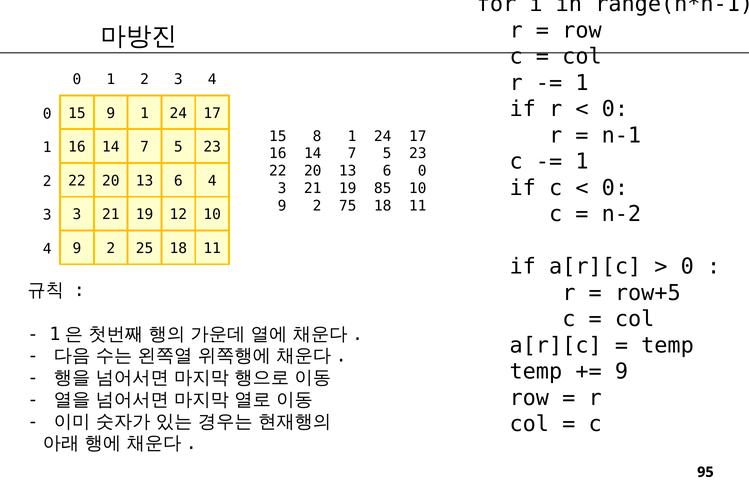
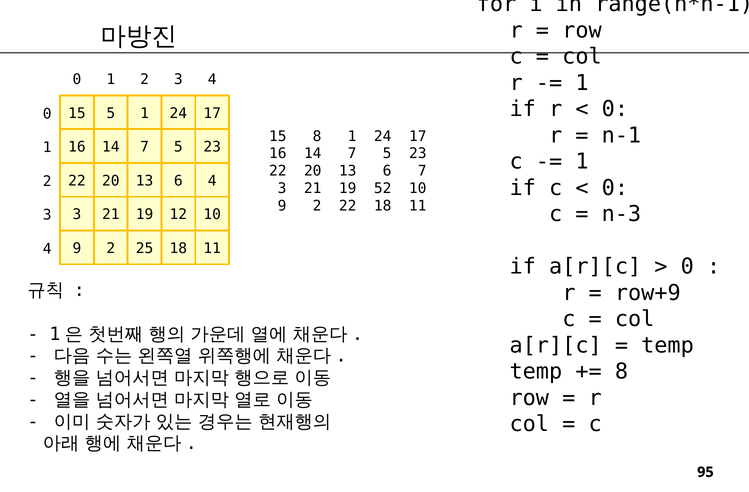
15 9: 9 -> 5 (111, 113)
6 0: 0 -> 7 (422, 171)
85: 85 -> 52 (383, 189)
2 75: 75 -> 22 (348, 206)
n-2: n-2 -> n-3 (621, 214)
row+5: row+5 -> row+9 (648, 293)
9: 9 -> 8 (621, 372)
